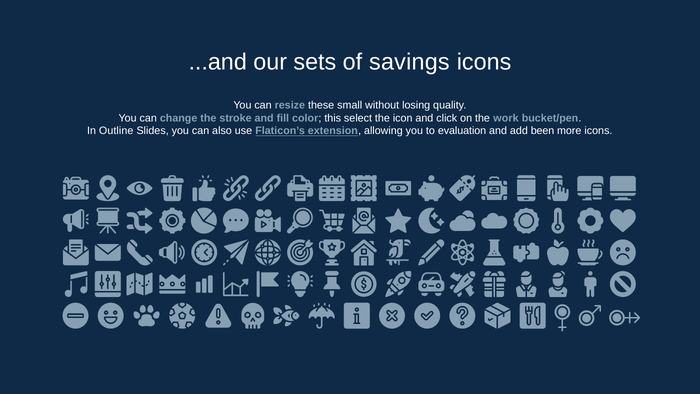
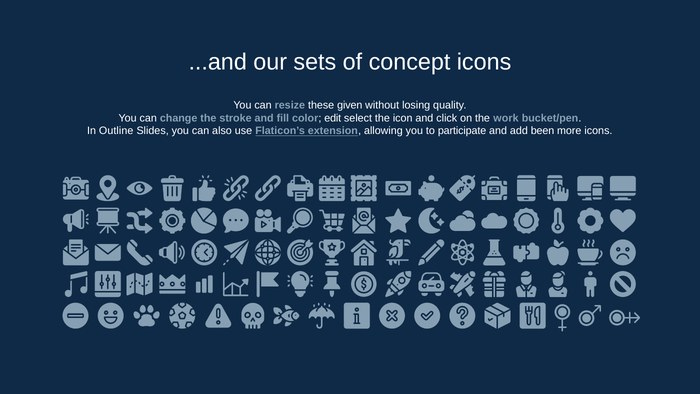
savings: savings -> concept (410, 62)
small: small -> given (350, 105)
this: this -> edit (333, 118)
evaluation: evaluation -> participate (462, 131)
